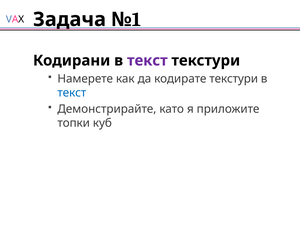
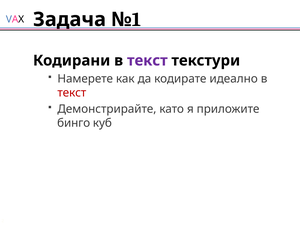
кодирате текстури: текстури -> идеално (234, 79)
текст colour: blue -> red (72, 93)
топки: топки -> бинго (74, 123)
